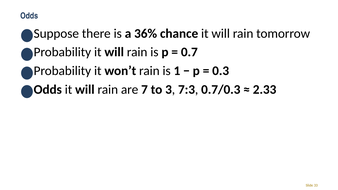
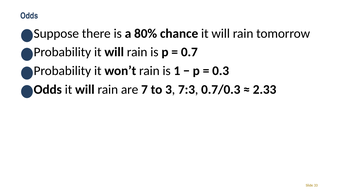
36%: 36% -> 80% (146, 33)
